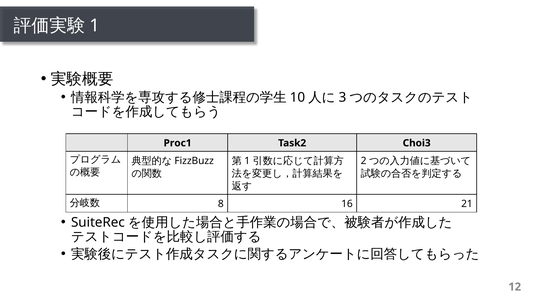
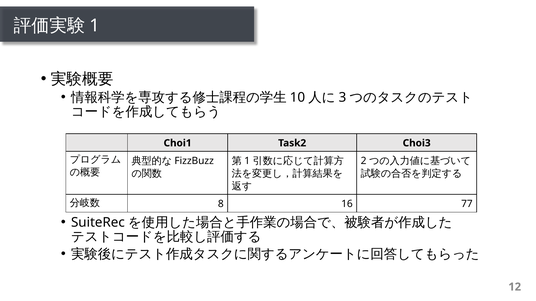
Proc1: Proc1 -> Choi1 (178, 143)
21: 21 -> 77 (467, 204)
